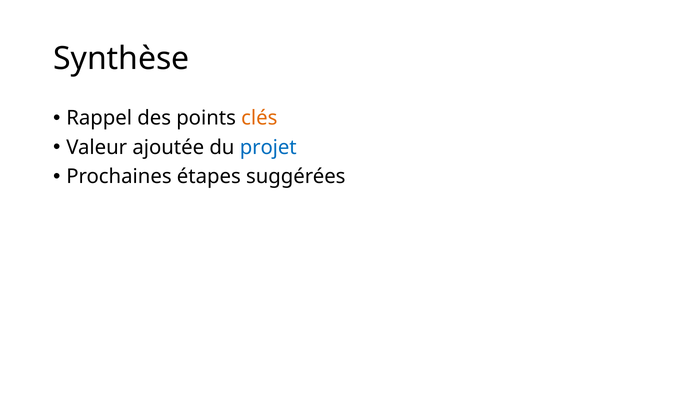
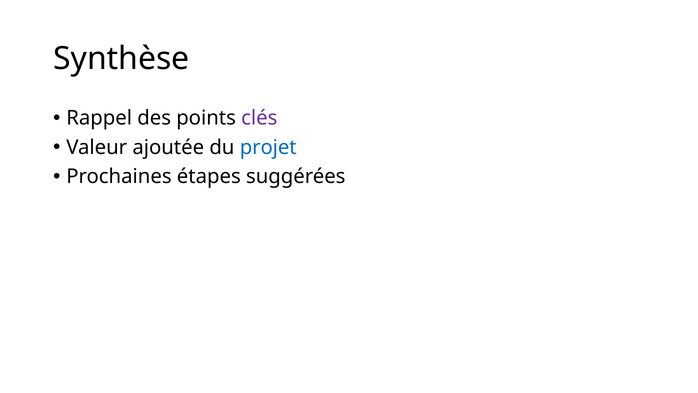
clés colour: orange -> purple (259, 118)
